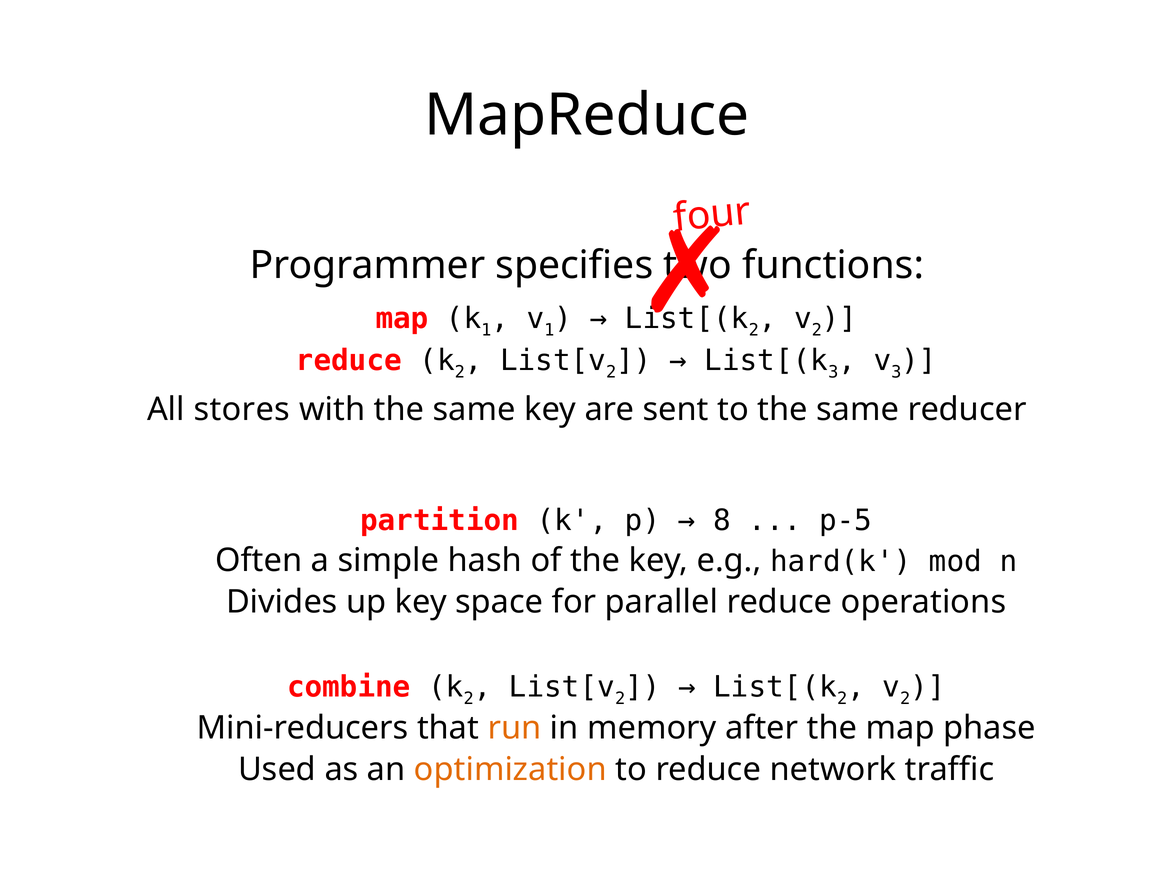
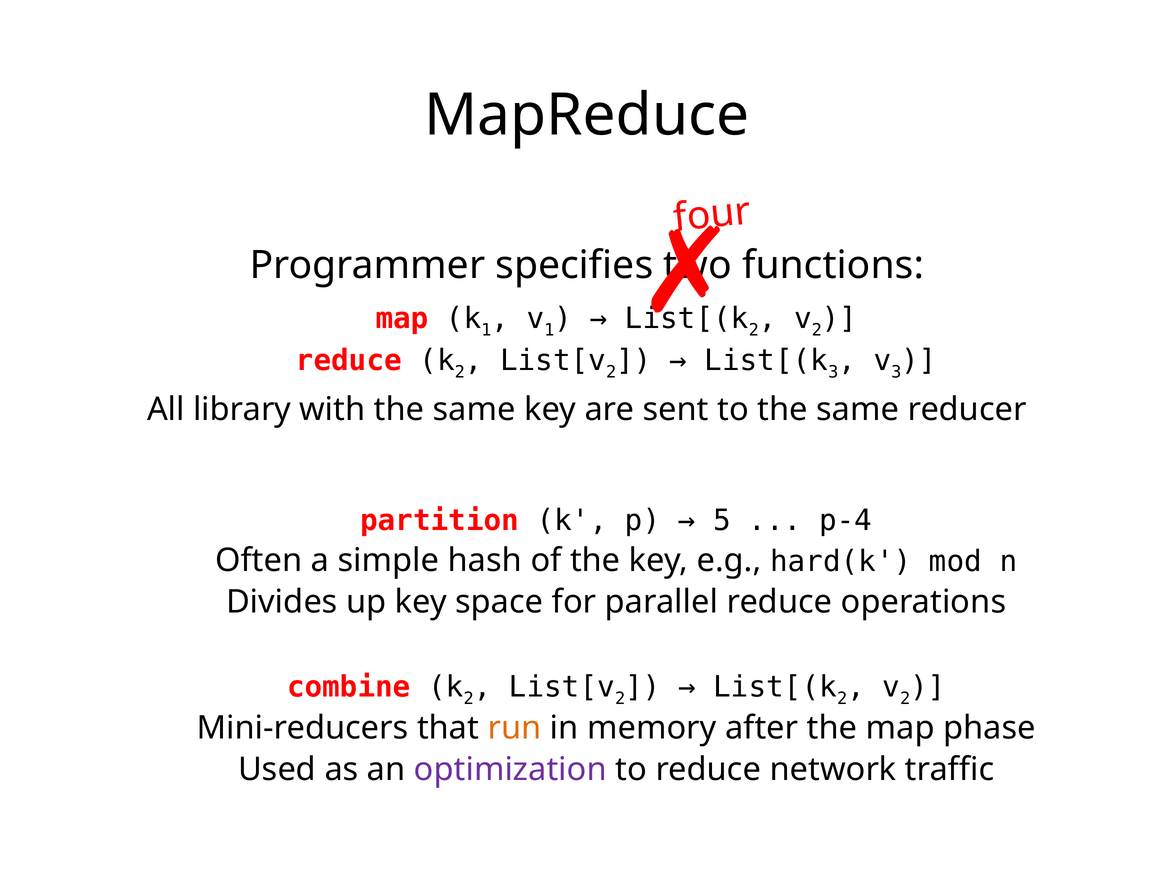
stores: stores -> library (242, 409)
8: 8 -> 5 (722, 520)
p-5: p-5 -> p-4 (846, 520)
optimization colour: orange -> purple (510, 769)
